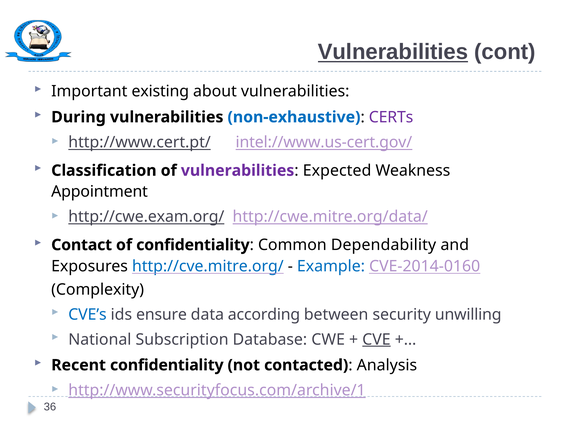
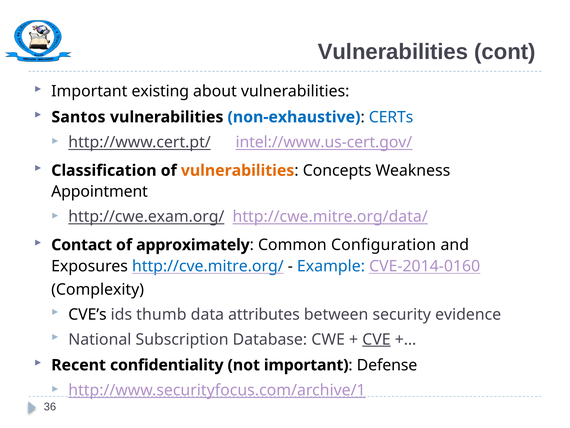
Vulnerabilities underline: present -> none (393, 52)
During: During -> Santos (78, 117)
CERTs colour: purple -> blue (391, 117)
vulnerabilities colour: purple -> orange (238, 170)
Expected: Expected -> Concepts (337, 170)
of confidentiality: confidentiality -> approximately (193, 245)
Dependability: Dependability -> Configuration (384, 245)
CVE’s colour: blue -> black (87, 314)
ensure: ensure -> thumb (161, 314)
according: according -> attributes (264, 314)
unwilling: unwilling -> evidence (468, 314)
not contacted: contacted -> important (306, 365)
Analysis: Analysis -> Defense (387, 365)
